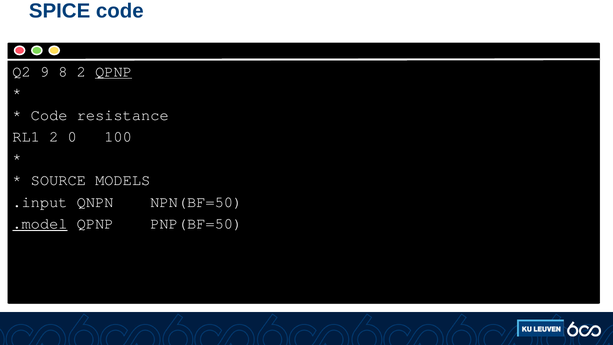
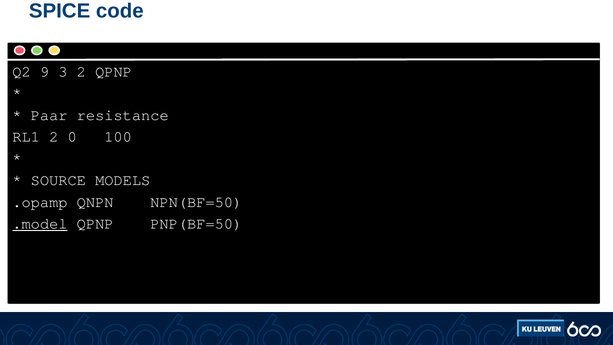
8: 8 -> 3 (63, 72)
QPNP underline: present -> none (114, 72)
Code: Code -> Paar (49, 115)
.input: .input -> .opamp (40, 202)
